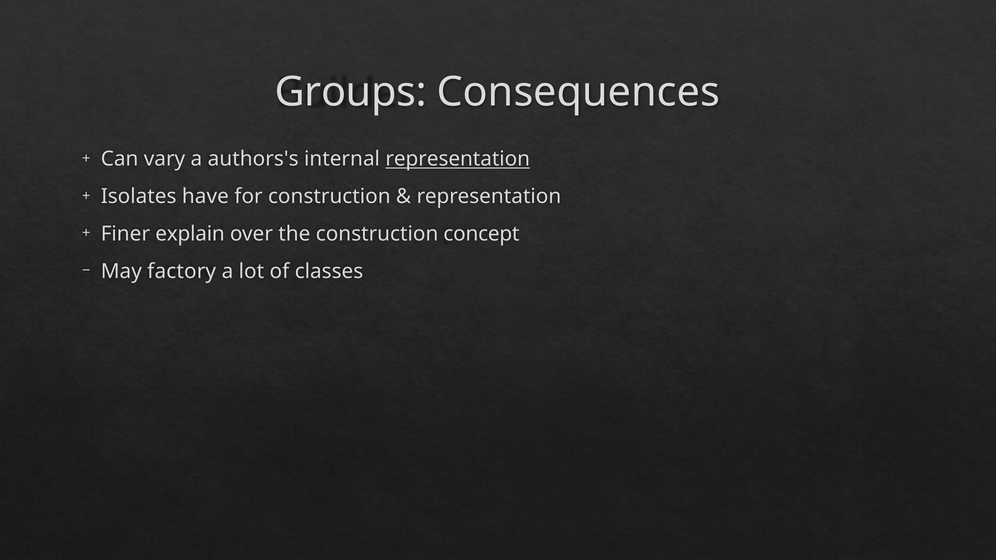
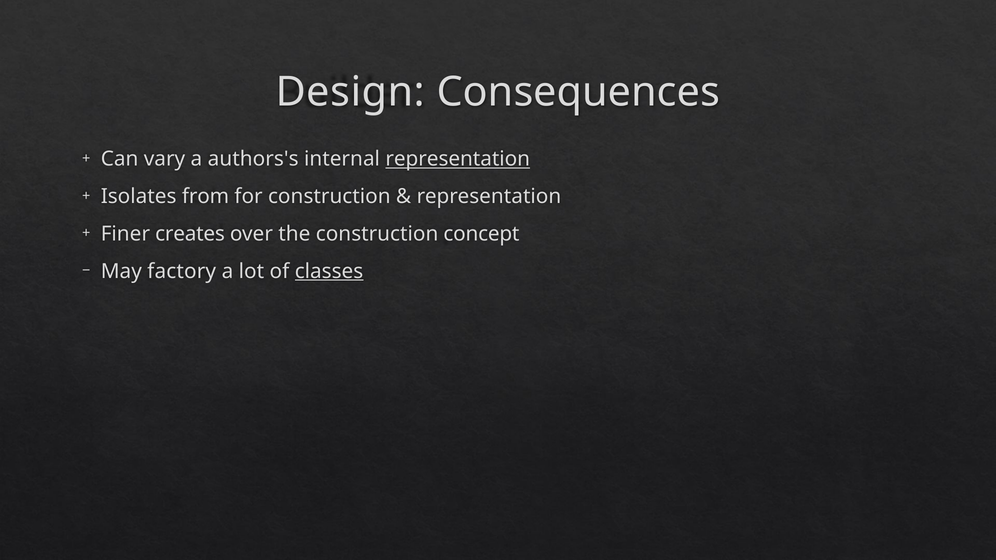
Groups: Groups -> Design (350, 92)
have: have -> from (206, 197)
explain: explain -> creates (190, 234)
classes underline: none -> present (329, 271)
